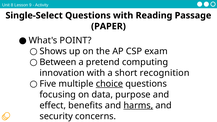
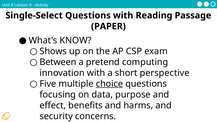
POINT: POINT -> KNOW (76, 40)
recognition: recognition -> perspective (165, 73)
harms underline: present -> none (138, 105)
